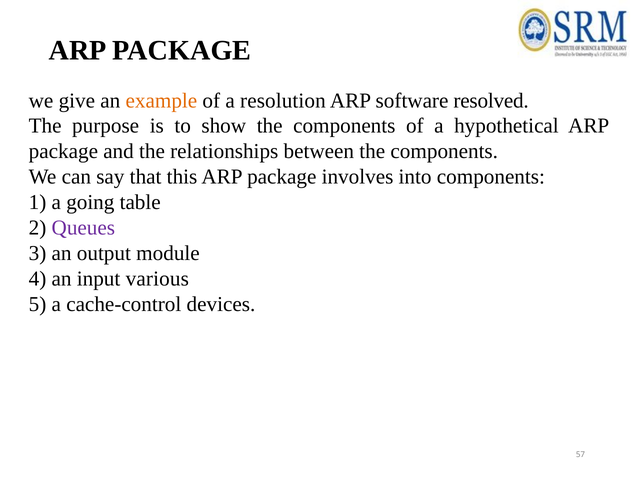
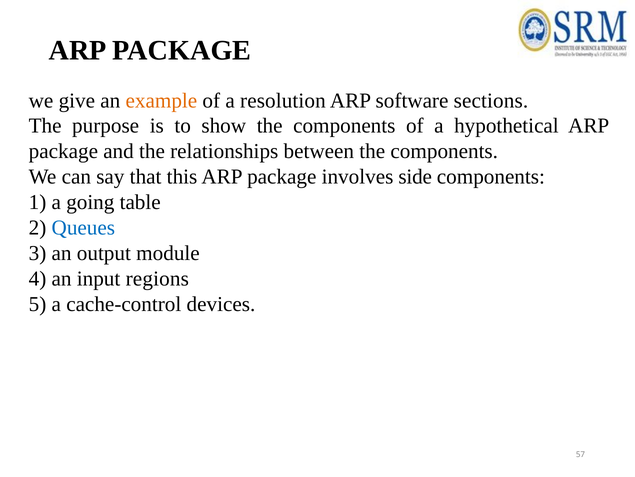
resolved: resolved -> sections (491, 100)
into: into -> side (415, 177)
Queues colour: purple -> blue (83, 227)
various: various -> regions (157, 278)
